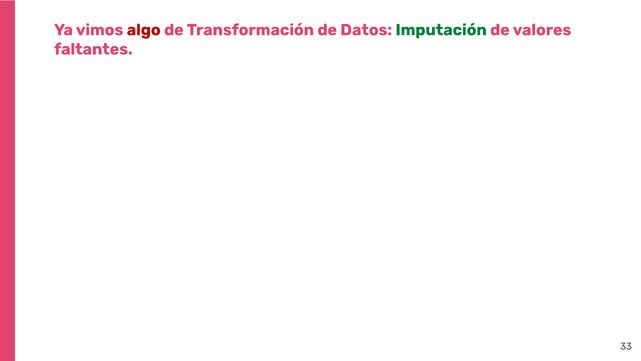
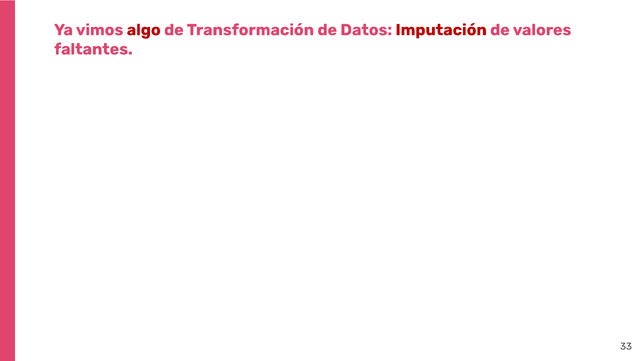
Imputación colour: green -> red (441, 30)
